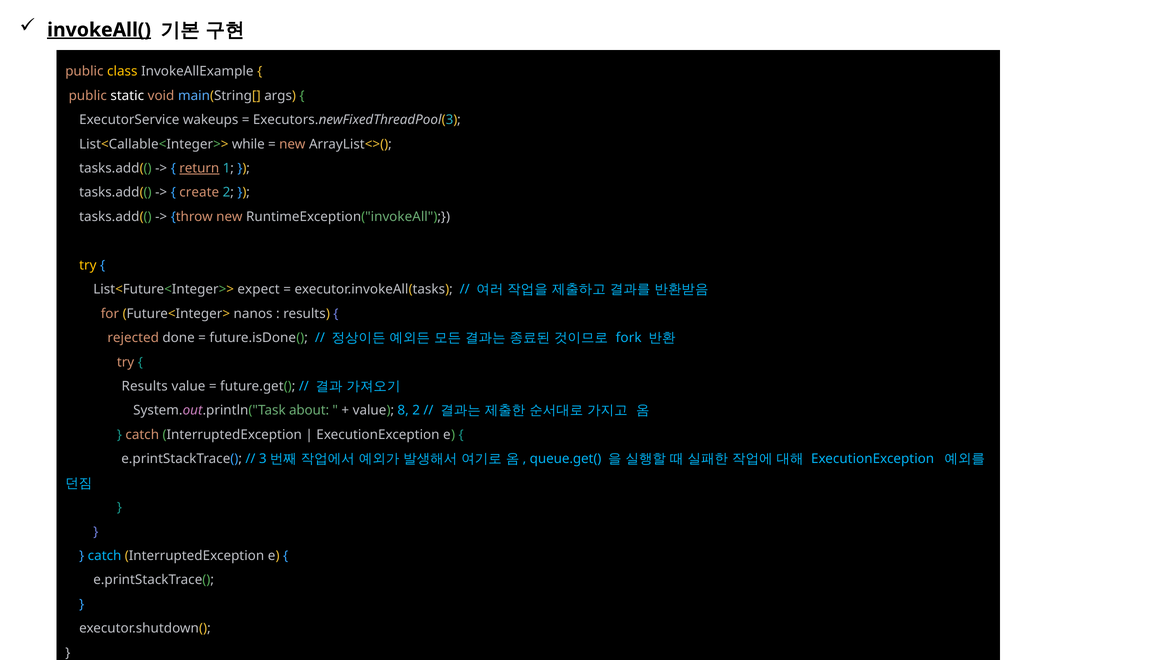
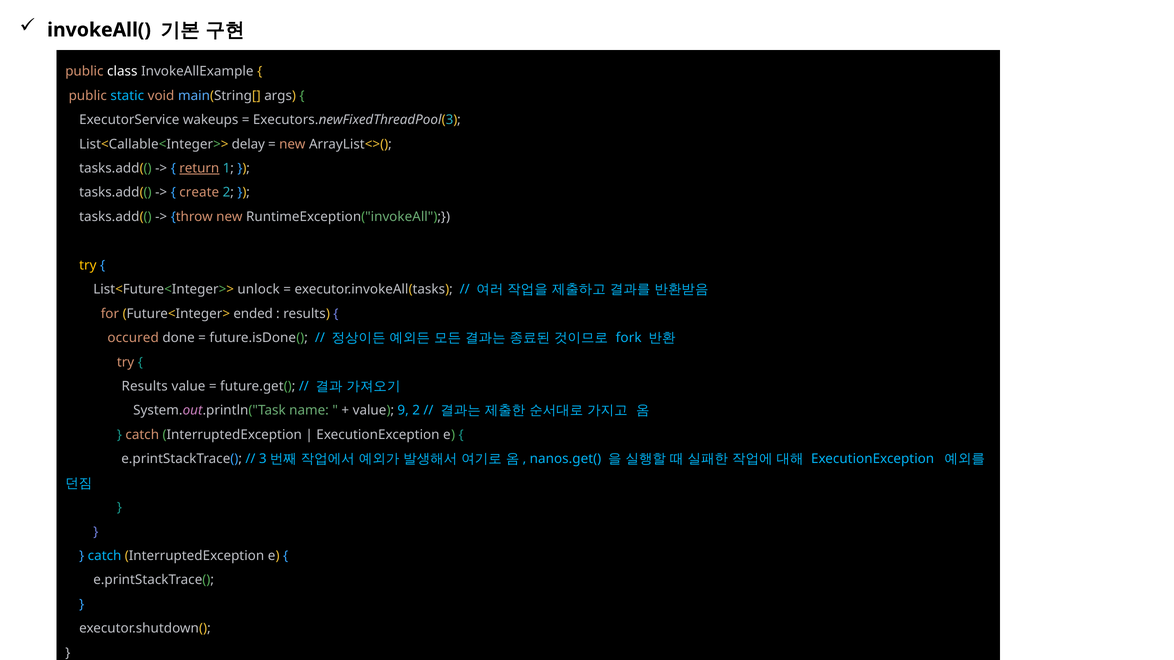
invokeAll( underline: present -> none (99, 30)
class colour: yellow -> white (122, 72)
static colour: white -> light blue (127, 96)
while: while -> delay (248, 144)
expect: expect -> unlock (259, 290)
nanos: nanos -> ended (253, 314)
rejected: rejected -> occured (133, 338)
about: about -> name (309, 411)
8: 8 -> 9 (403, 411)
queue.get(: queue.get( -> nanos.get( (565, 459)
